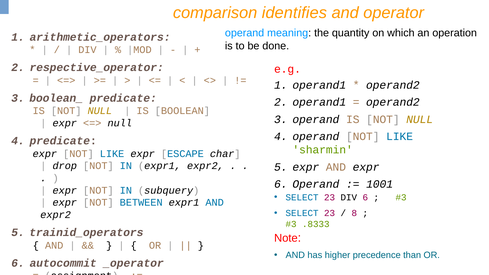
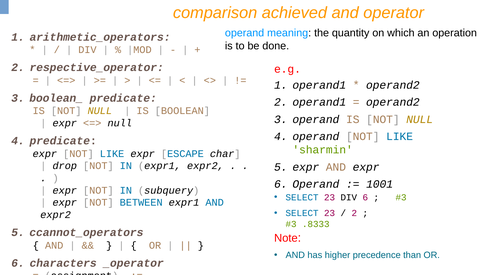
identifies: identifies -> achieved (294, 13)
8: 8 -> 2 (354, 213)
trainid_operators: trainid_operators -> ccannot_operators (86, 233)
autocommit: autocommit -> characters (63, 263)
